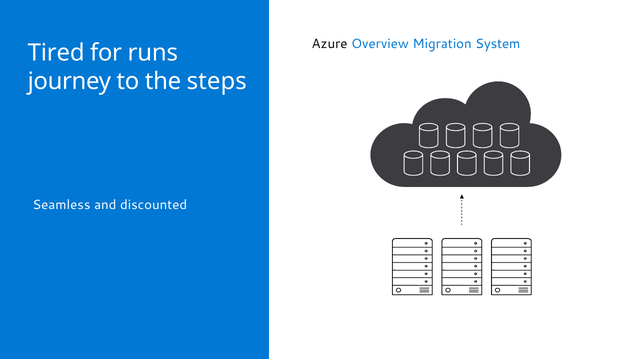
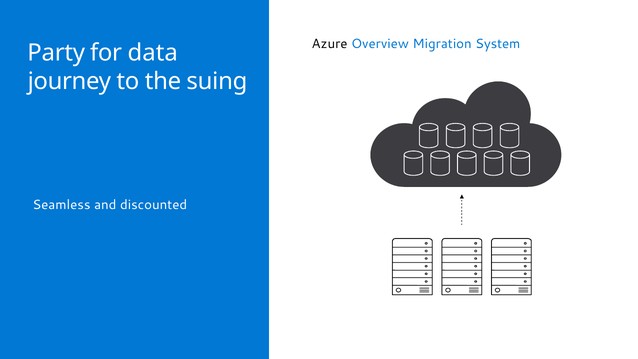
Tired: Tired -> Party (56, 53)
runs: runs -> data (153, 53)
steps: steps -> suing (217, 81)
